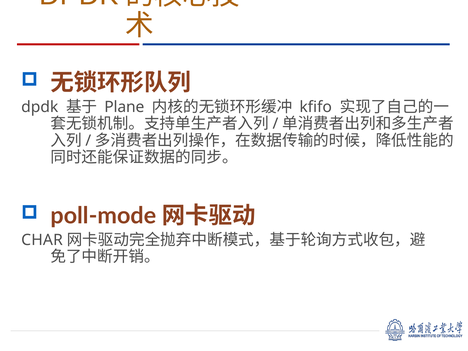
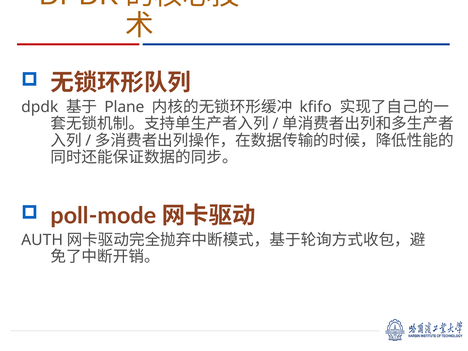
CHAR: CHAR -> AUTH (42, 240)
